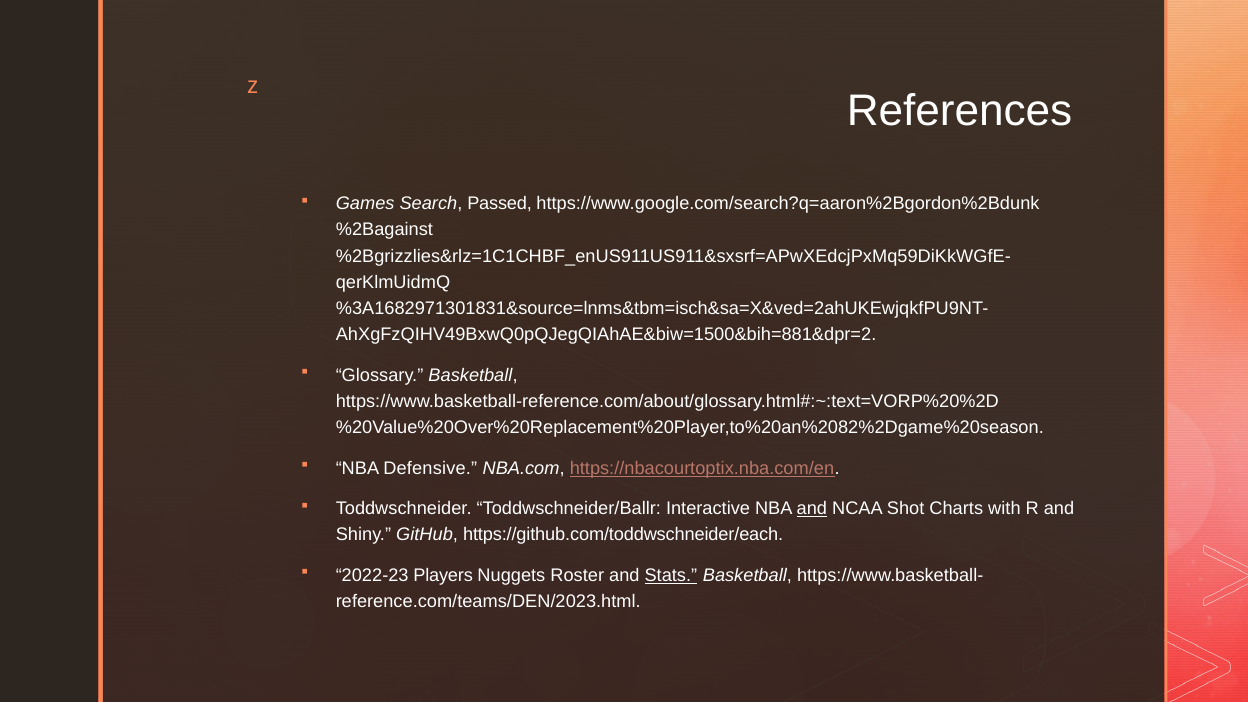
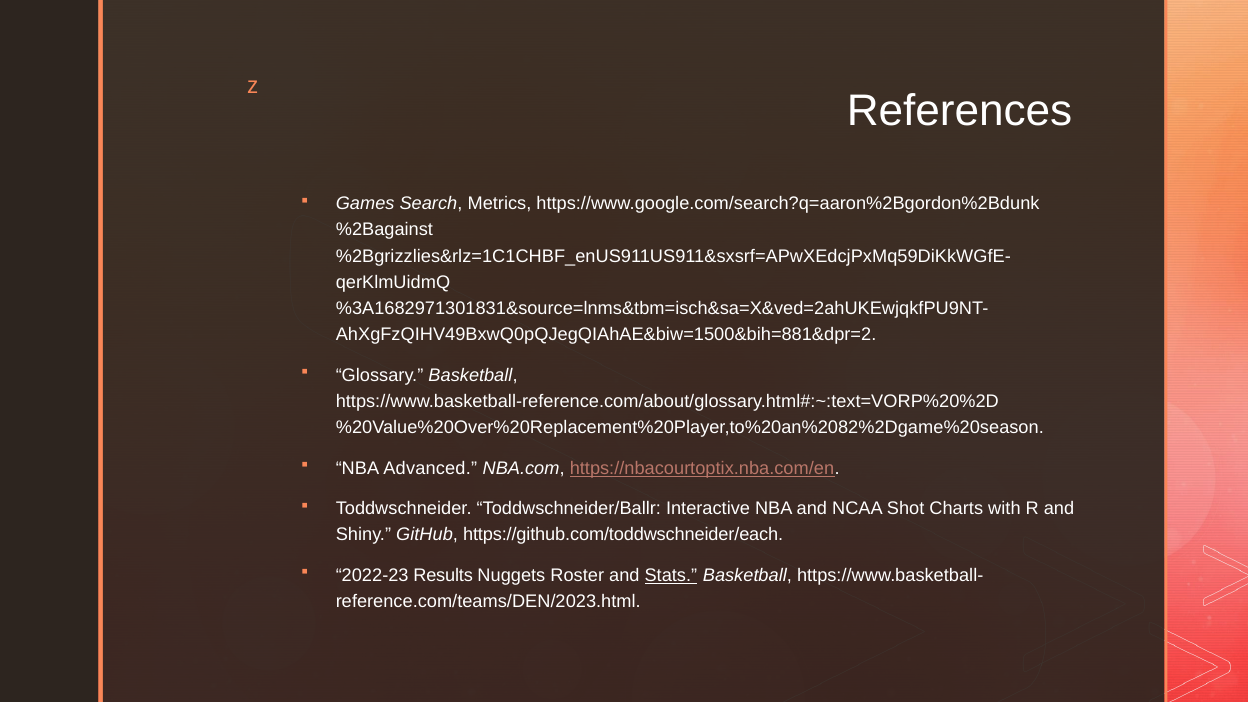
Passed: Passed -> Metrics (499, 204)
Defensive: Defensive -> Advanced (430, 468)
and underline: present -> none (812, 509)
Players: Players -> Results (443, 575)
